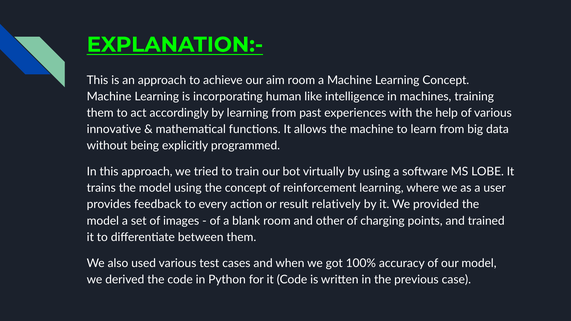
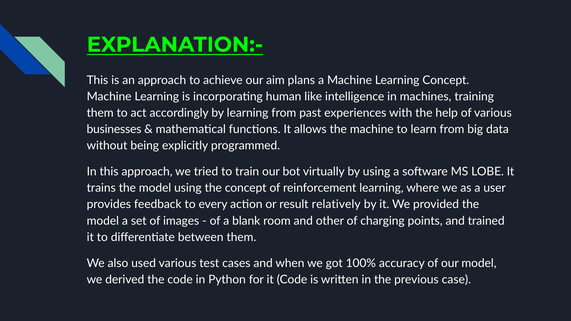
aim room: room -> plans (301, 80)
innovative: innovative -> businesses (114, 129)
